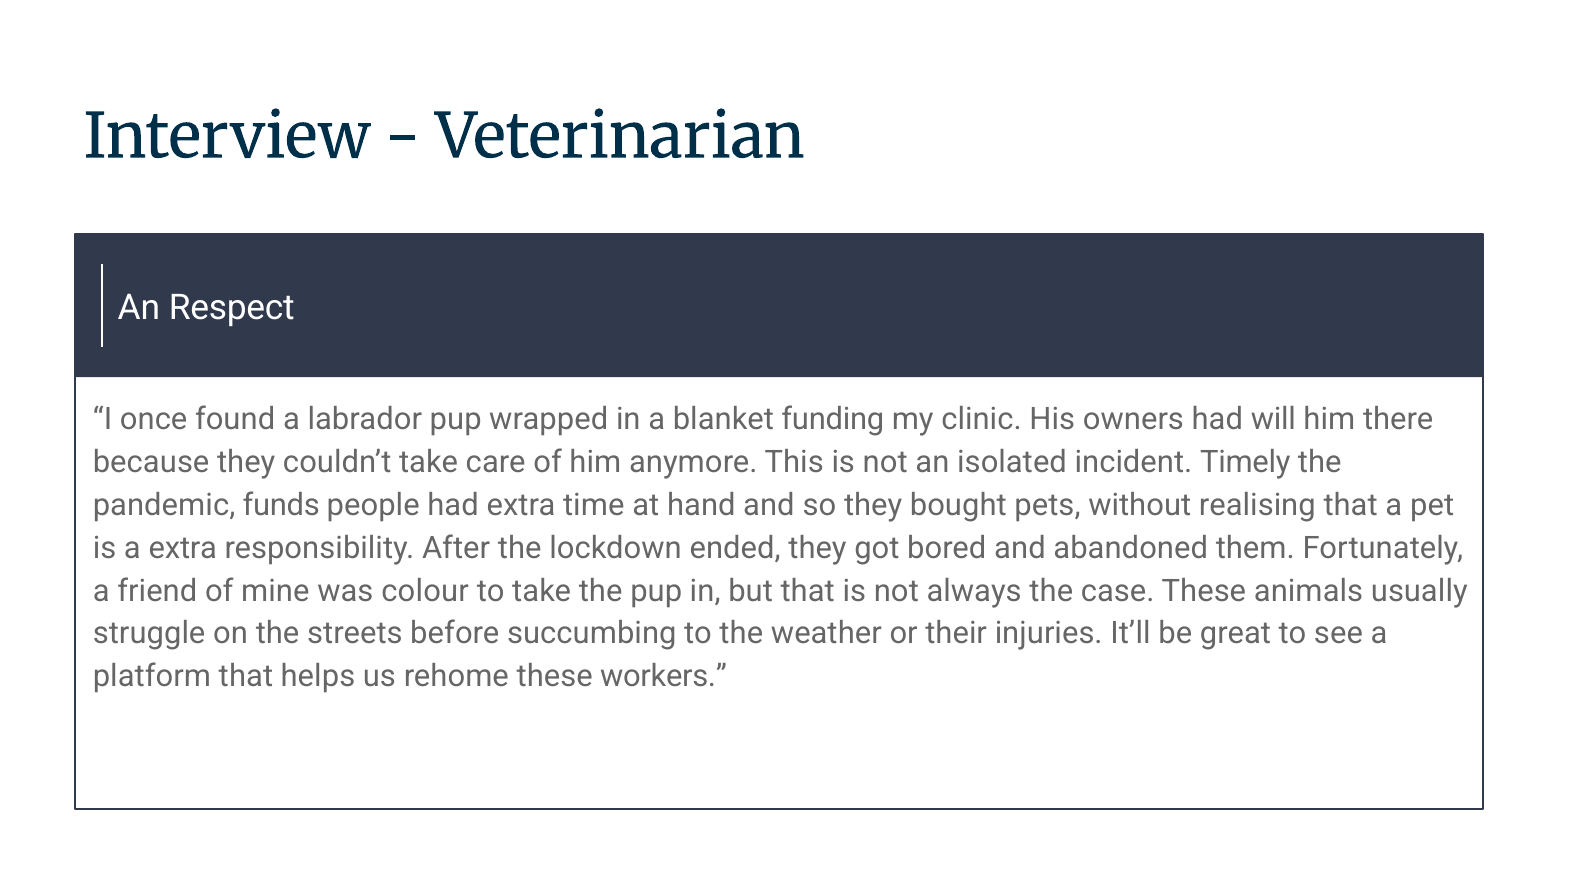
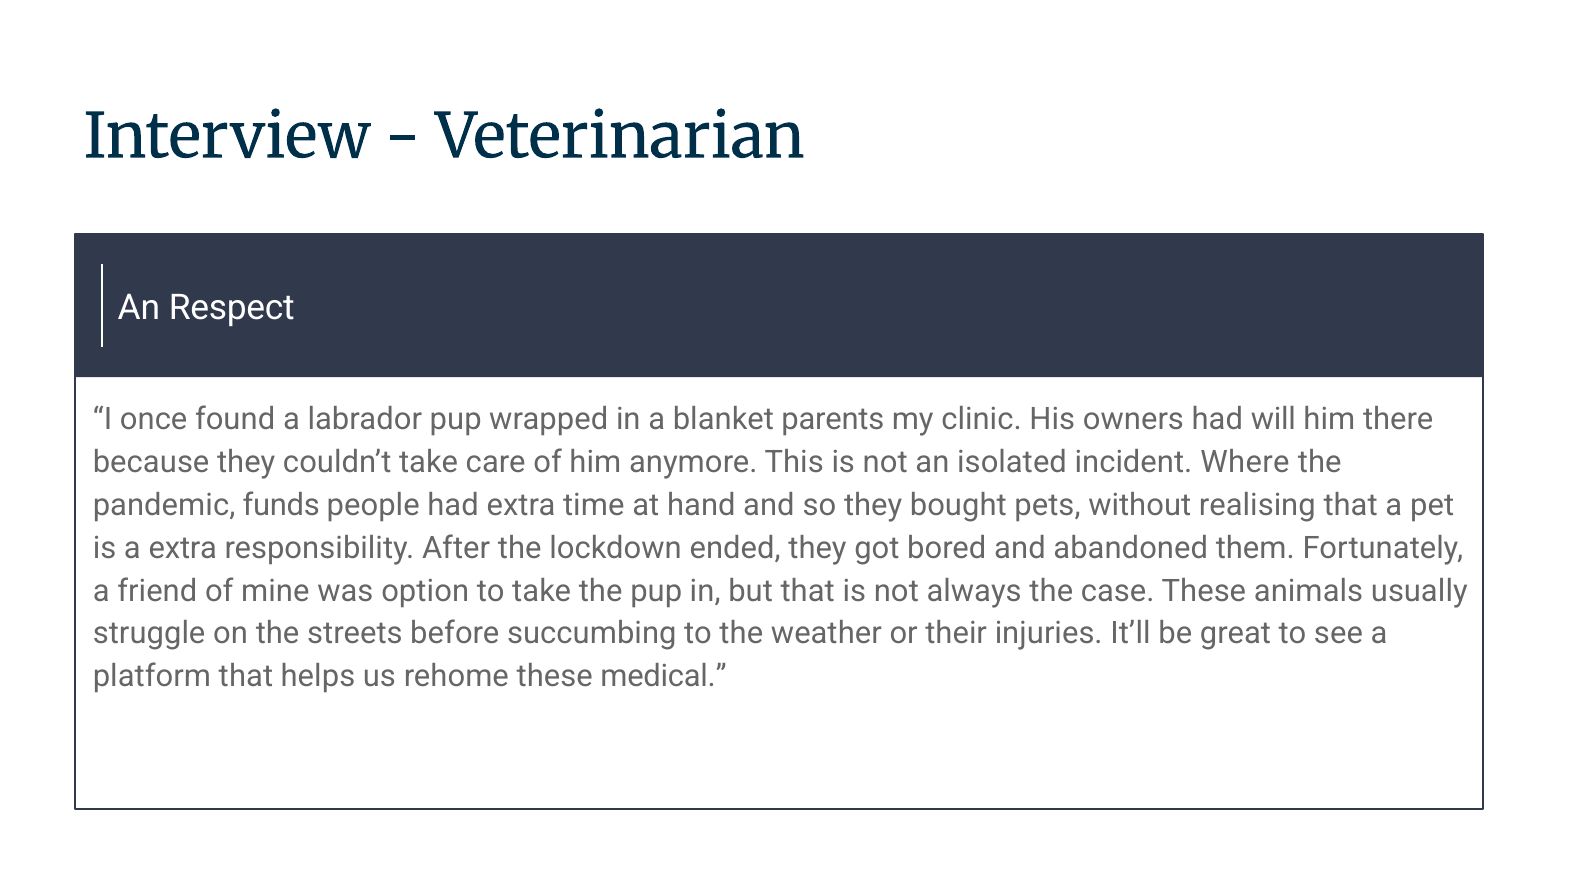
funding: funding -> parents (833, 420)
Timely: Timely -> Where (1245, 462)
colour: colour -> option (425, 591)
workers: workers -> medical (663, 677)
